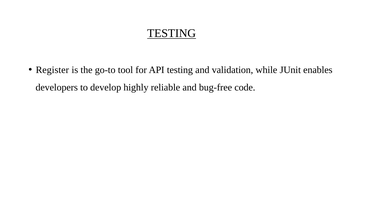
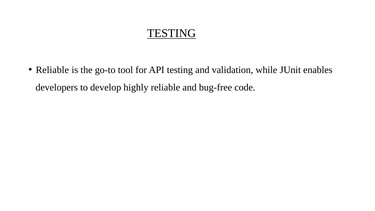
Register: Register -> Reliable (52, 70)
